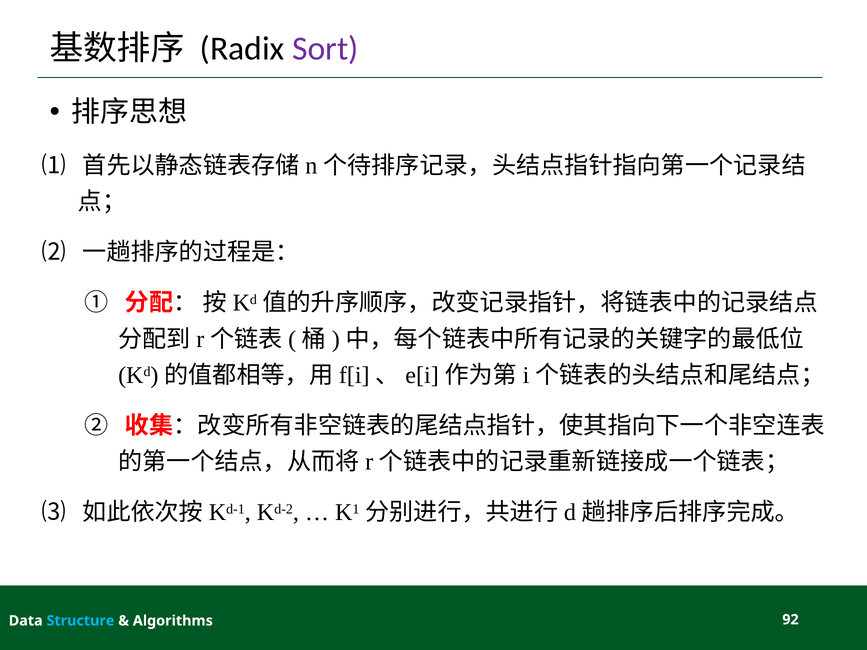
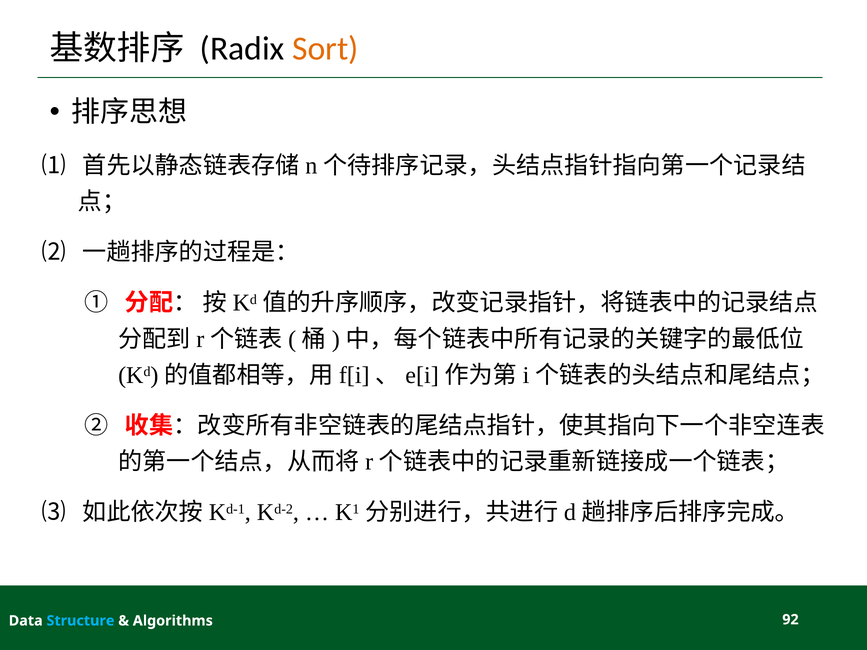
Sort colour: purple -> orange (325, 49)
